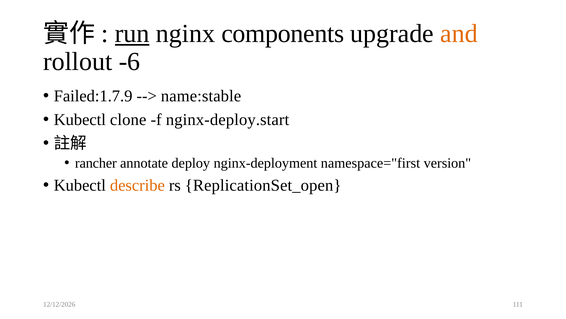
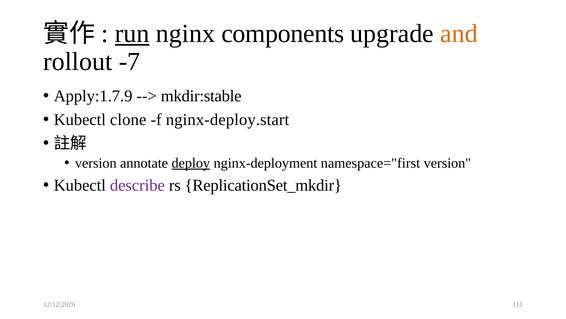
-6: -6 -> -7 (129, 62)
Failed:1.7.9: Failed:1.7.9 -> Apply:1.7.9 (93, 96)
name:stable: name:stable -> mkdir:stable (201, 96)
rancher: rancher -> version (96, 163)
deploy underline: none -> present (191, 163)
describe colour: orange -> purple (137, 185)
ReplicationSet_open: ReplicationSet_open -> ReplicationSet_mkdir (263, 185)
